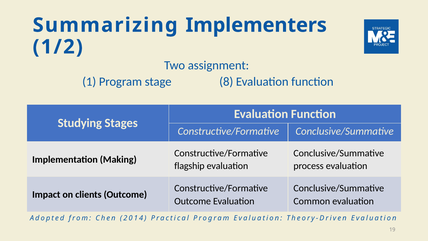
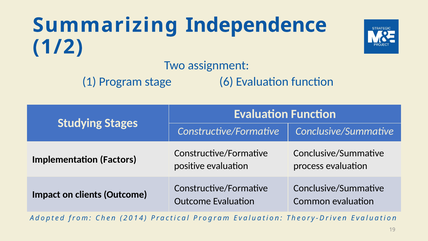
Implementers: Implementers -> Independence (256, 25)
8: 8 -> 6 (226, 82)
Making: Making -> Factors (118, 159)
flagship: flagship -> positive (189, 166)
